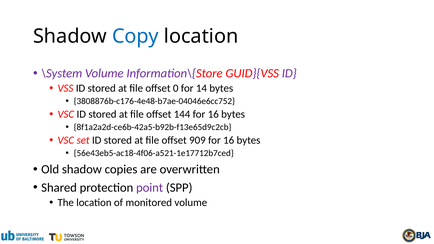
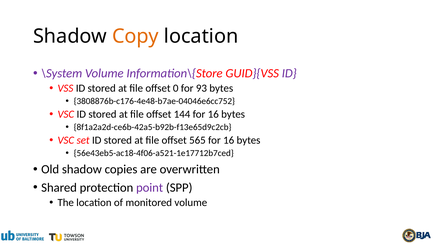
Copy colour: blue -> orange (135, 36)
14: 14 -> 93 (201, 88)
909: 909 -> 565 (197, 140)
